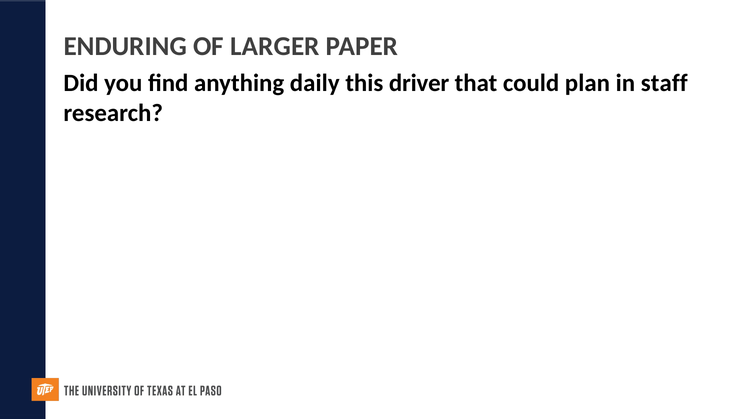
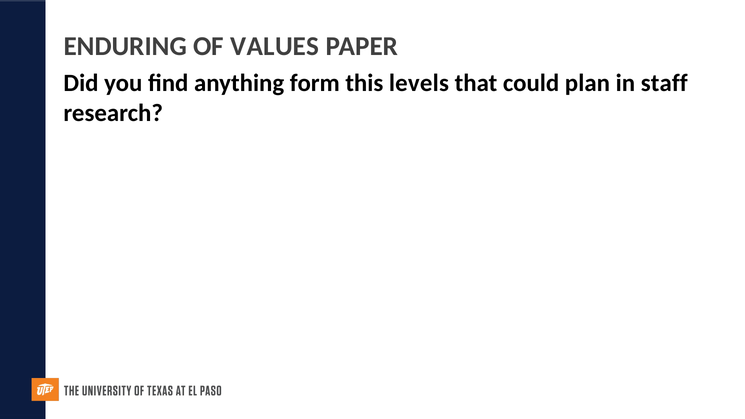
LARGER: LARGER -> VALUES (275, 46)
daily: daily -> form (315, 83)
driver: driver -> levels (419, 83)
